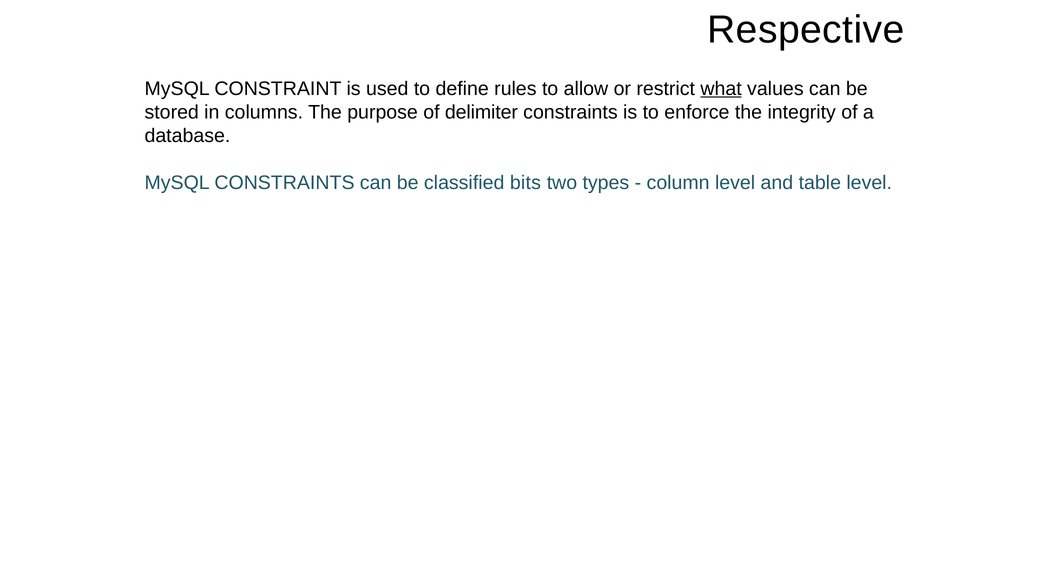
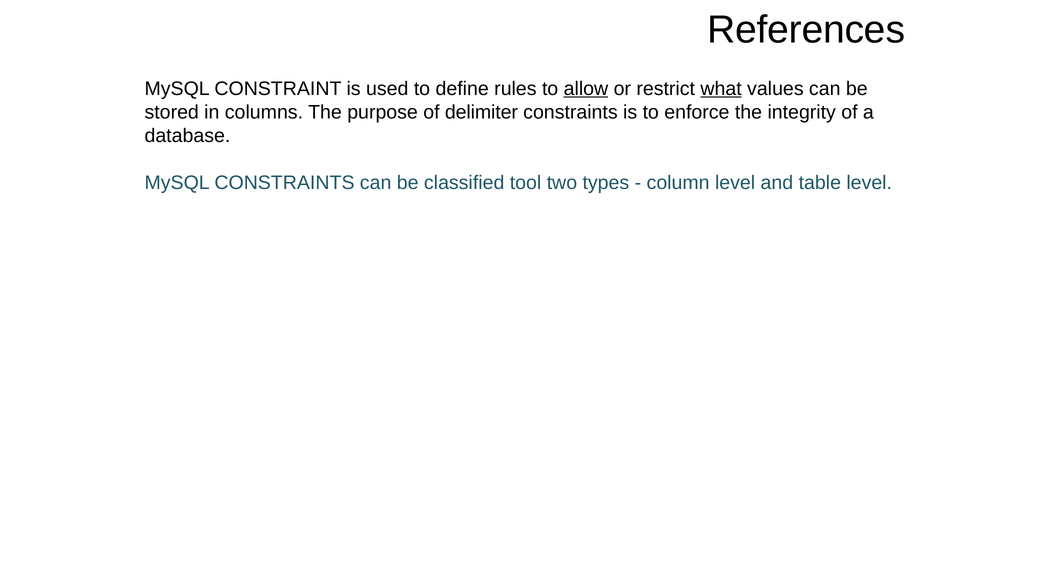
Respective: Respective -> References (806, 30)
allow underline: none -> present (586, 89)
bits: bits -> tool (526, 183)
